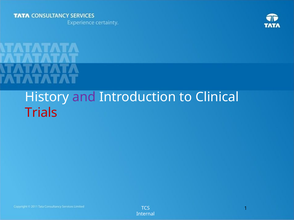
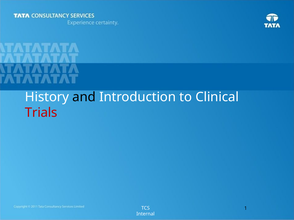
and colour: purple -> black (84, 97)
